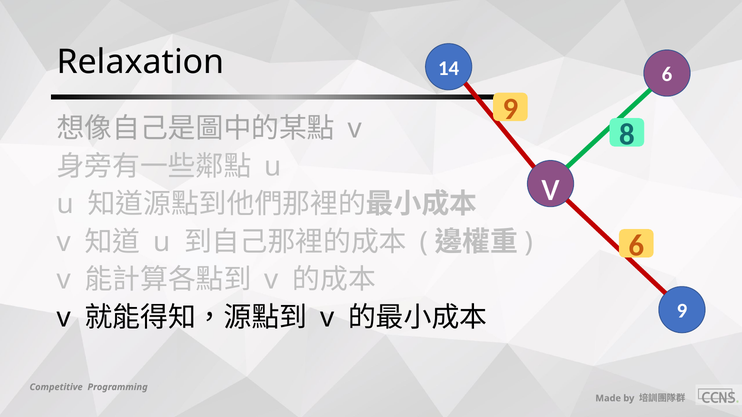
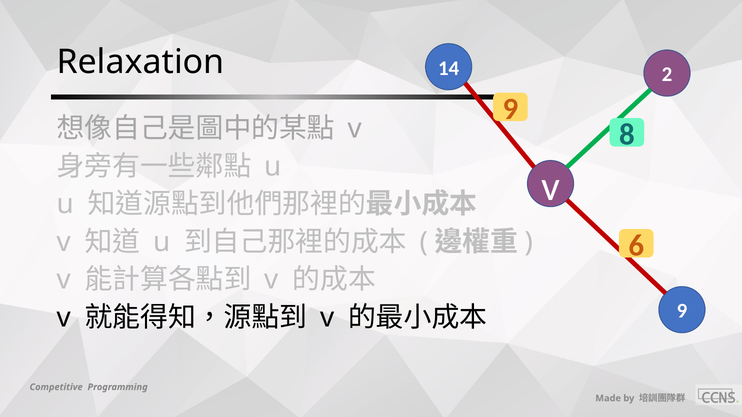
14 6: 6 -> 2 (667, 75)
